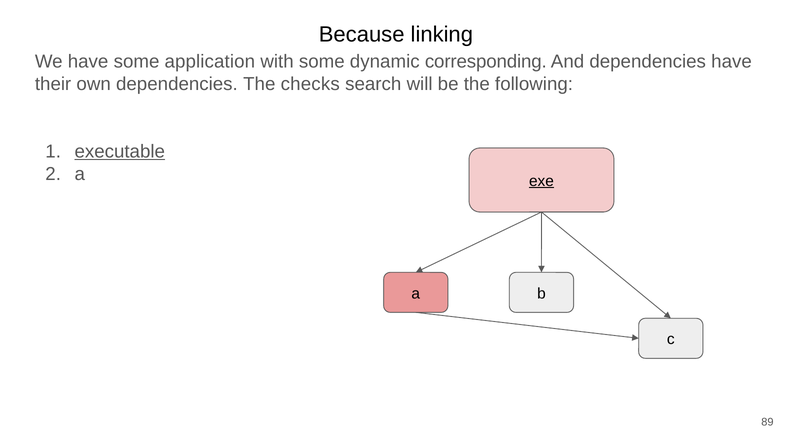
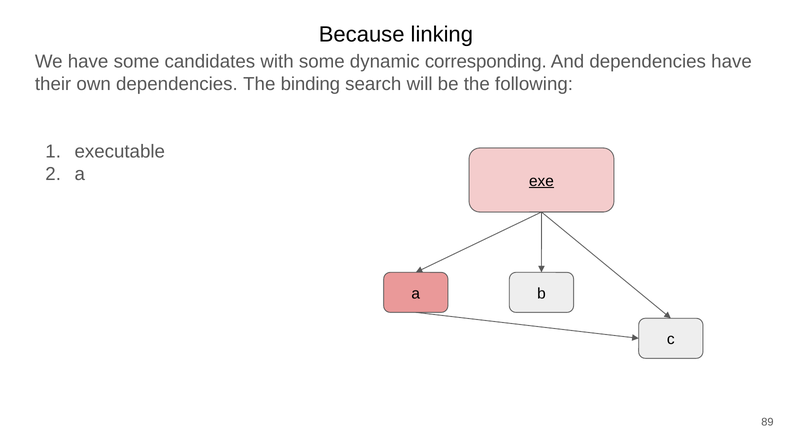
application: application -> candidates (210, 62)
checks: checks -> binding (310, 84)
executable underline: present -> none (120, 151)
